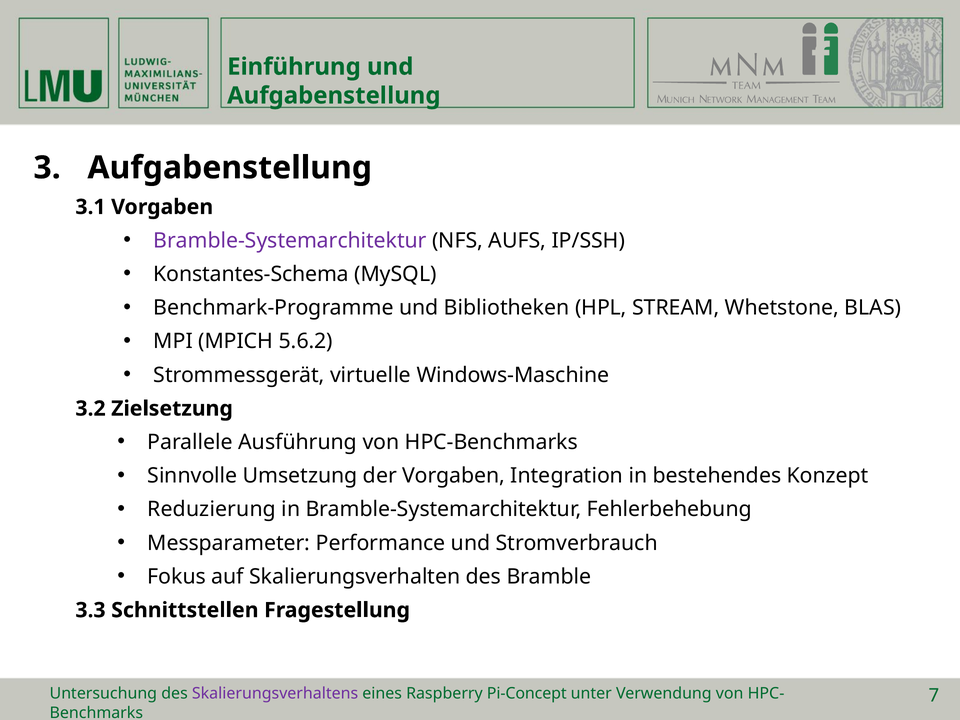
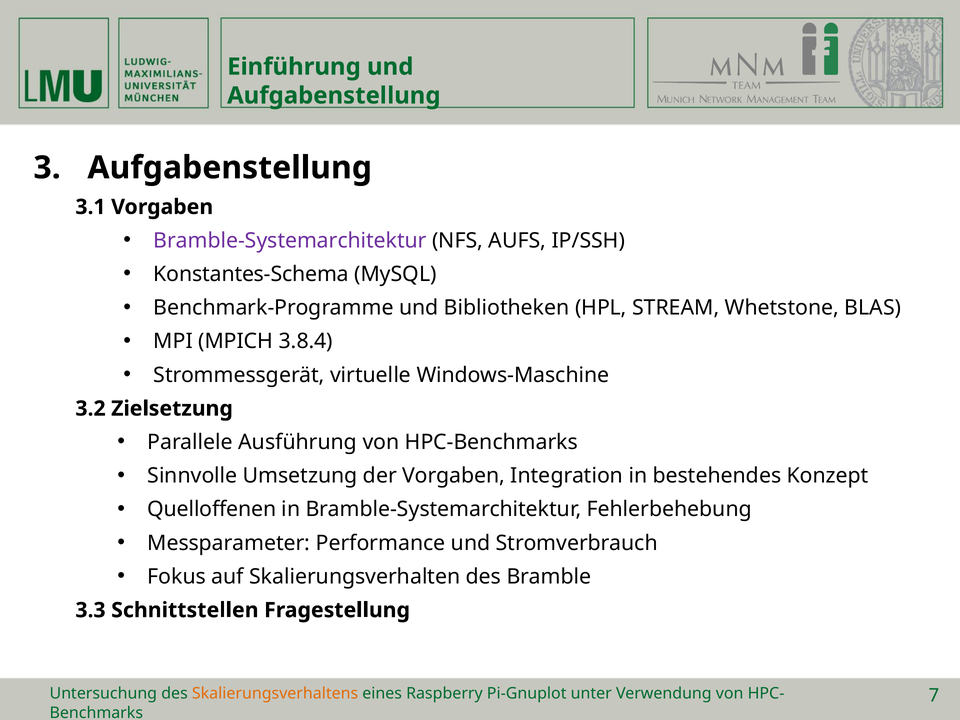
5.6.2: 5.6.2 -> 3.8.4 (306, 341)
Reduzierung: Reduzierung -> Quelloffenen (212, 509)
Skalierungsverhaltens colour: purple -> orange (275, 694)
Pi-Concept: Pi-Concept -> Pi-Gnuplot (527, 694)
